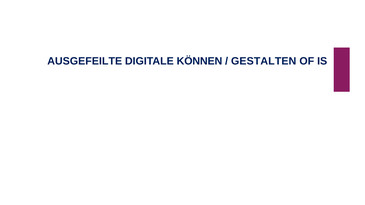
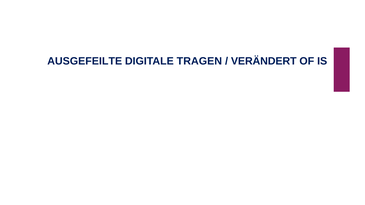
KÖNNEN: KÖNNEN -> TRAGEN (199, 61)
GESTALTEN: GESTALTEN -> VERÄNDERT (264, 61)
